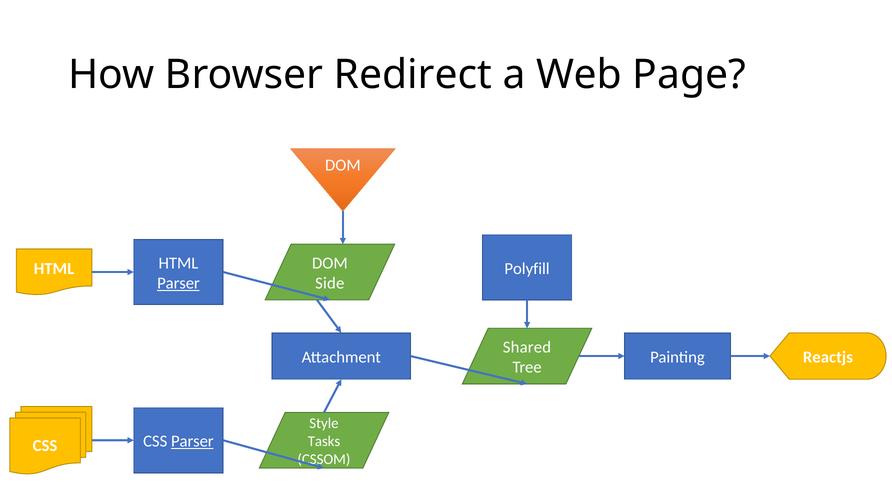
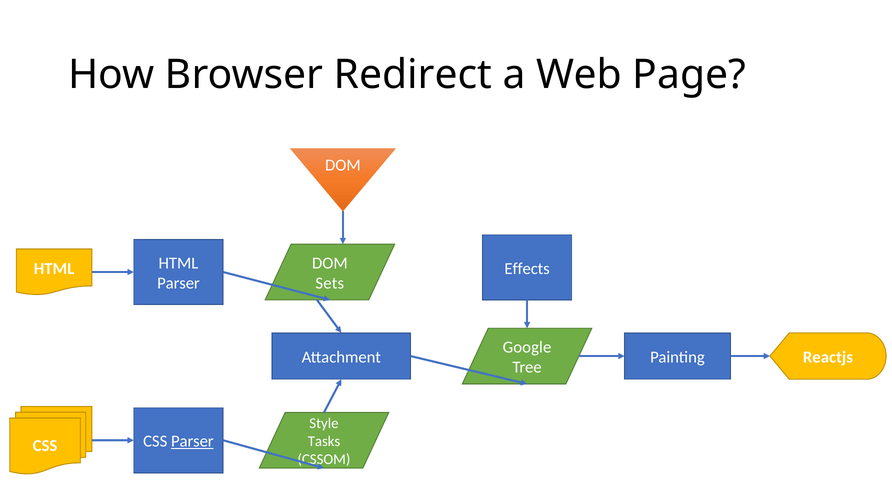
Polyfill: Polyfill -> Effects (527, 268)
Parser underline: present -> none (179, 283)
Side: Side -> Sets (330, 283)
Shared: Shared -> Google (527, 347)
